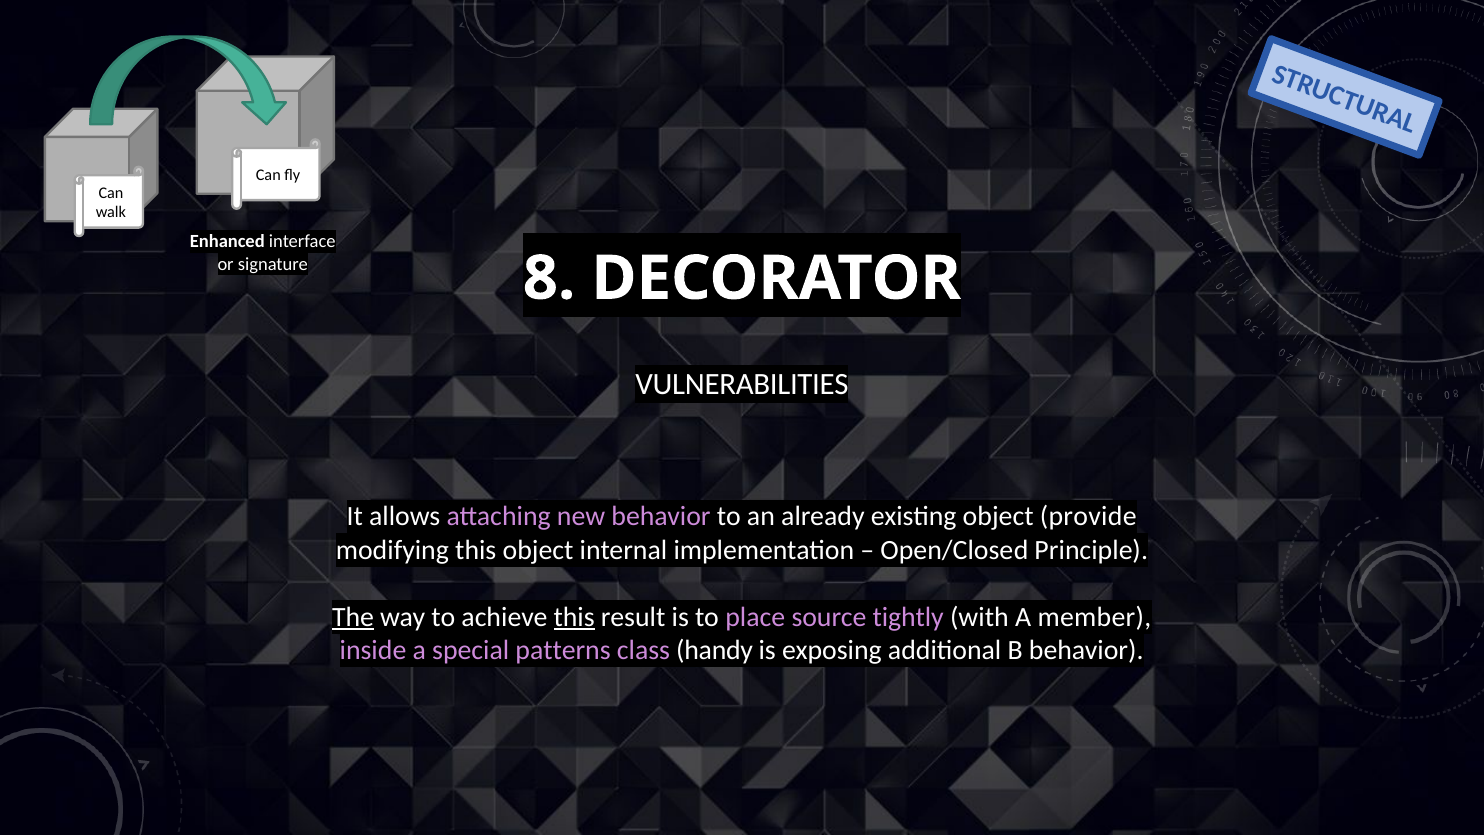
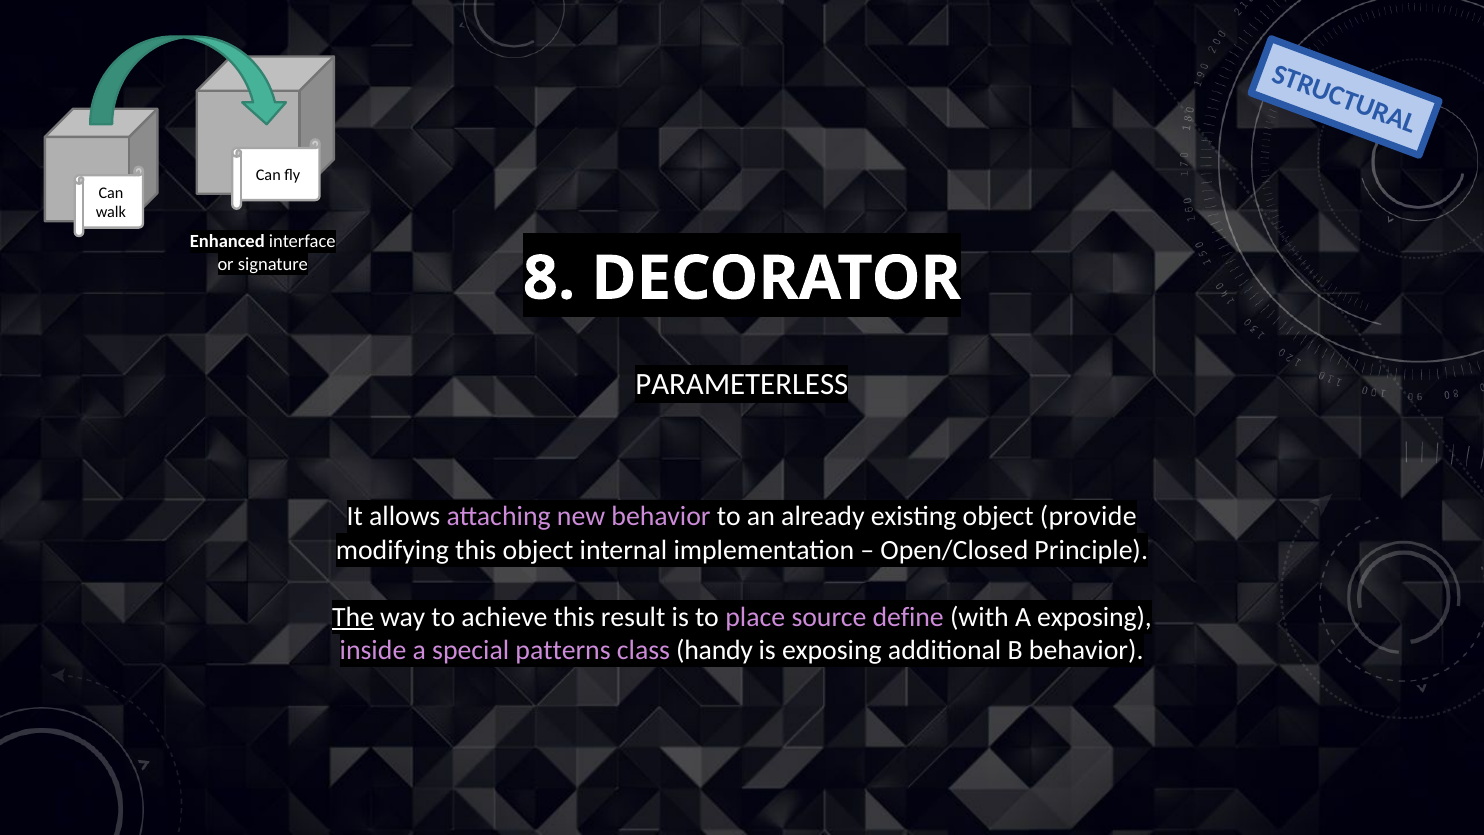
VULNERABILITIES: VULNERABILITIES -> PARAMETERLESS (742, 385)
this underline: present -> none (574, 617)
tightly: tightly -> define (908, 617)
A member: member -> exposing (1095, 617)
